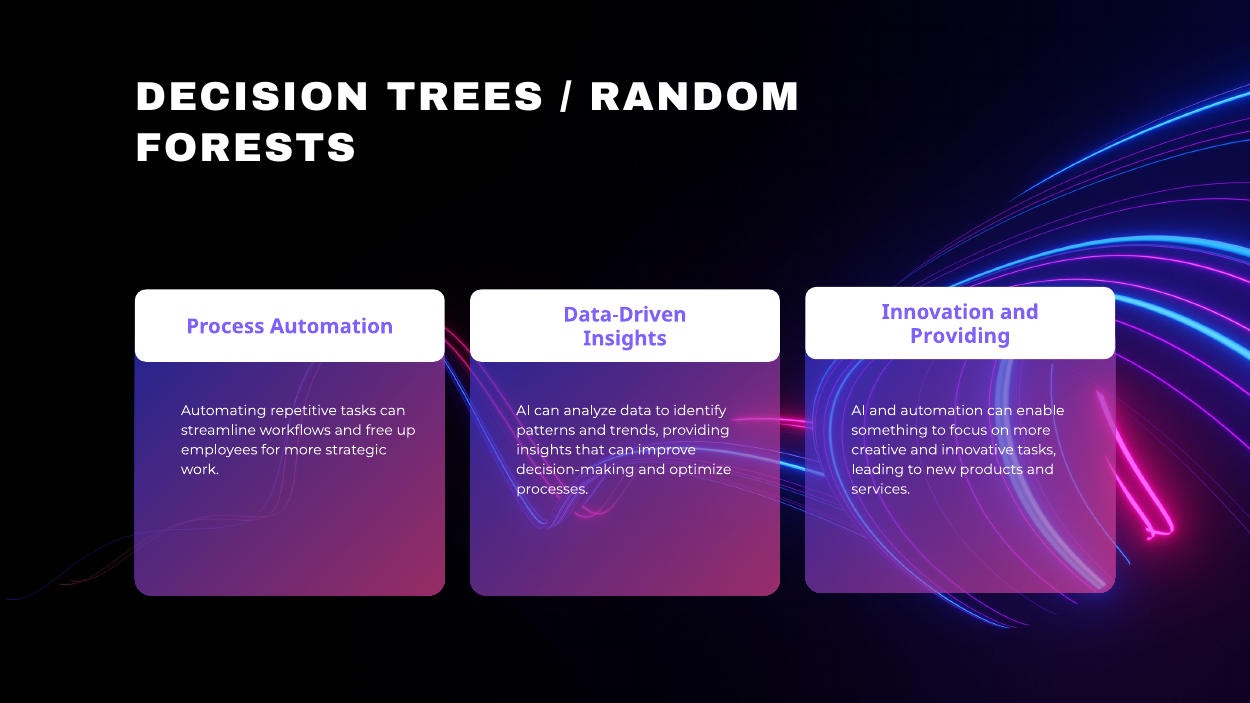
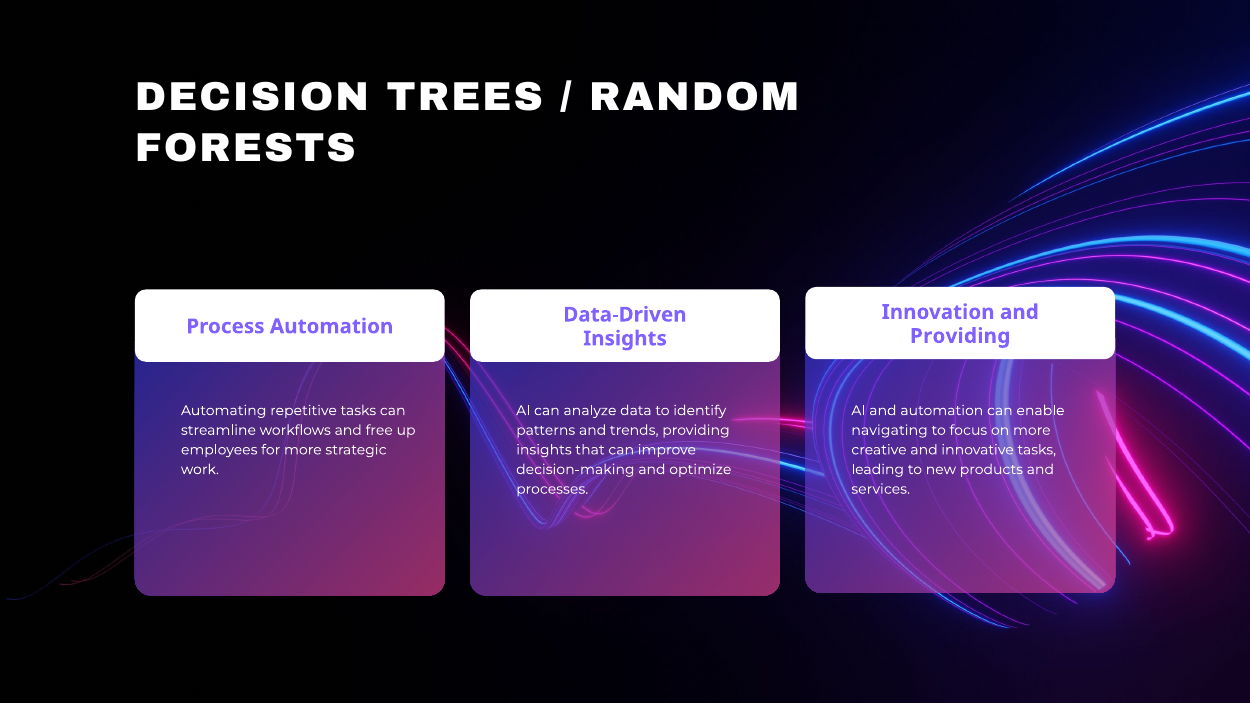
something: something -> navigating (890, 430)
